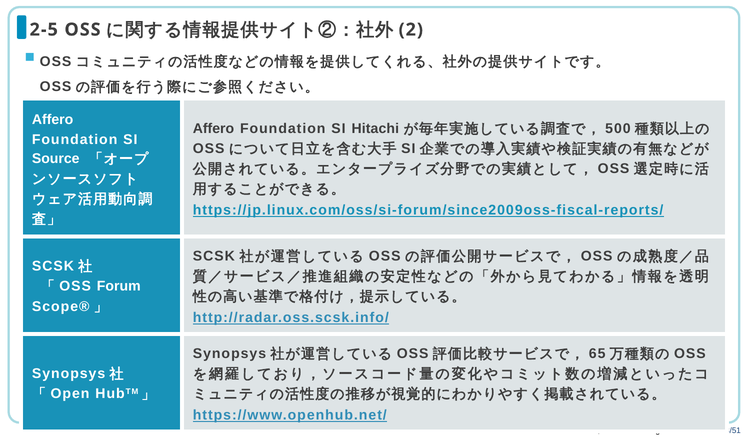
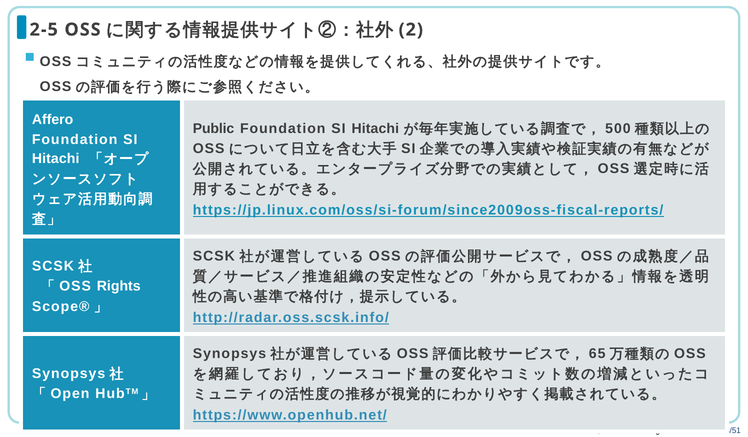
Affero: Affero -> Public (214, 128)
Source: Source -> Hitachi (56, 159)
Forum: Forum -> Rights (119, 286)
